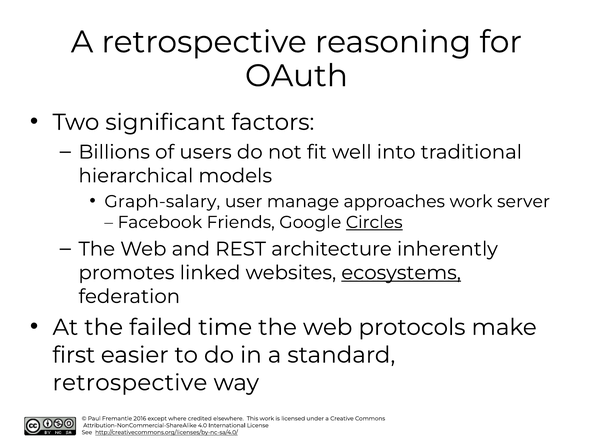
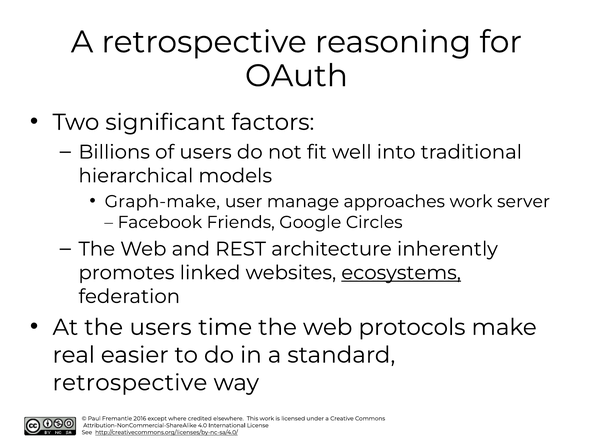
Graph-salary: Graph-salary -> Graph-make (162, 201)
Circles underline: present -> none (374, 222)
the failed: failed -> users (161, 327)
first: first -> real (74, 355)
